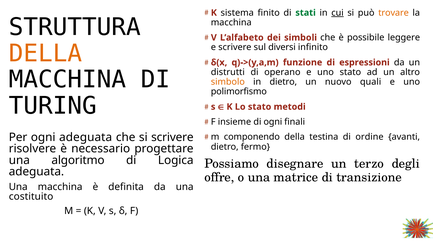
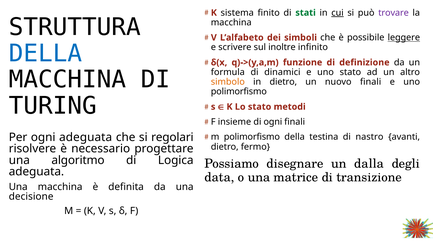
trovare colour: orange -> purple (394, 13)
leggere underline: none -> present (404, 38)
DELLA colour: orange -> blue (45, 53)
diversi: diversi -> inoltre (282, 47)
espressioni: espressioni -> definizione (364, 63)
distrutti: distrutti -> formula (228, 72)
operano: operano -> dinamici (282, 72)
nuovo quali: quali -> finali (371, 82)
si scrivere: scrivere -> regolari (172, 138)
m componendo: componendo -> polimorfismo (252, 137)
ordine: ordine -> nastro (369, 137)
terzo: terzo -> dalla (369, 164)
offre: offre -> data (219, 178)
costituito: costituito -> decisione (31, 197)
